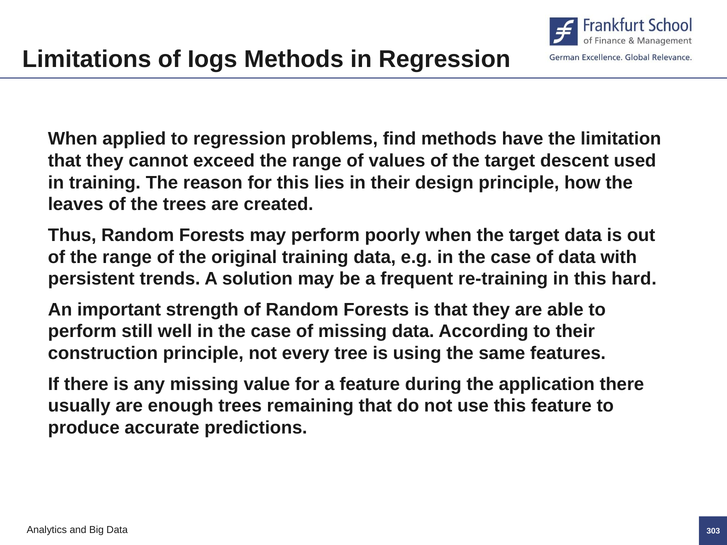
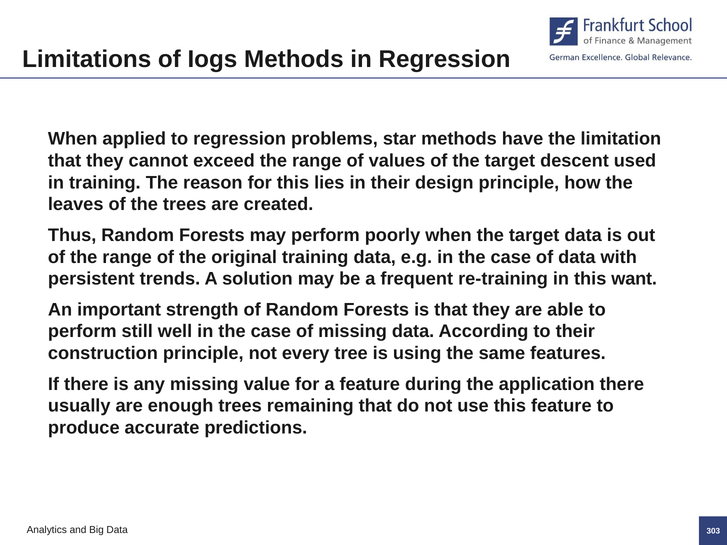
find: find -> star (400, 139)
hard: hard -> want (634, 279)
